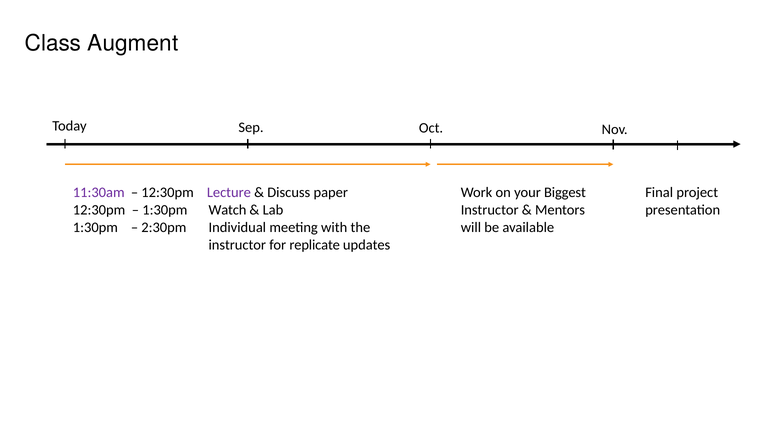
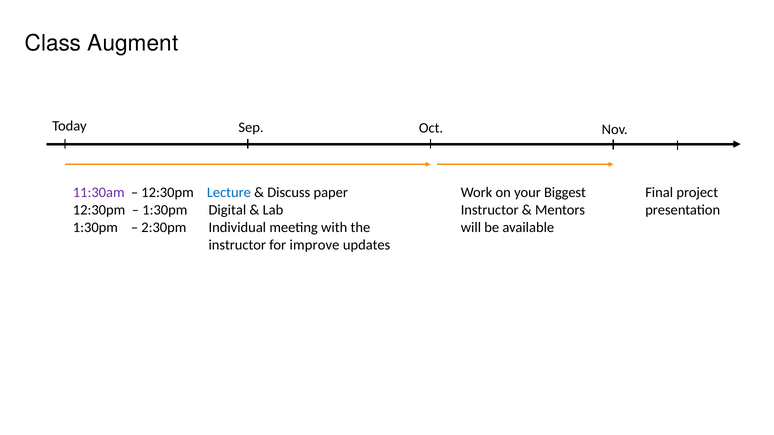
Lecture colour: purple -> blue (229, 193)
Watch: Watch -> Digital (227, 210)
replicate: replicate -> improve (315, 245)
